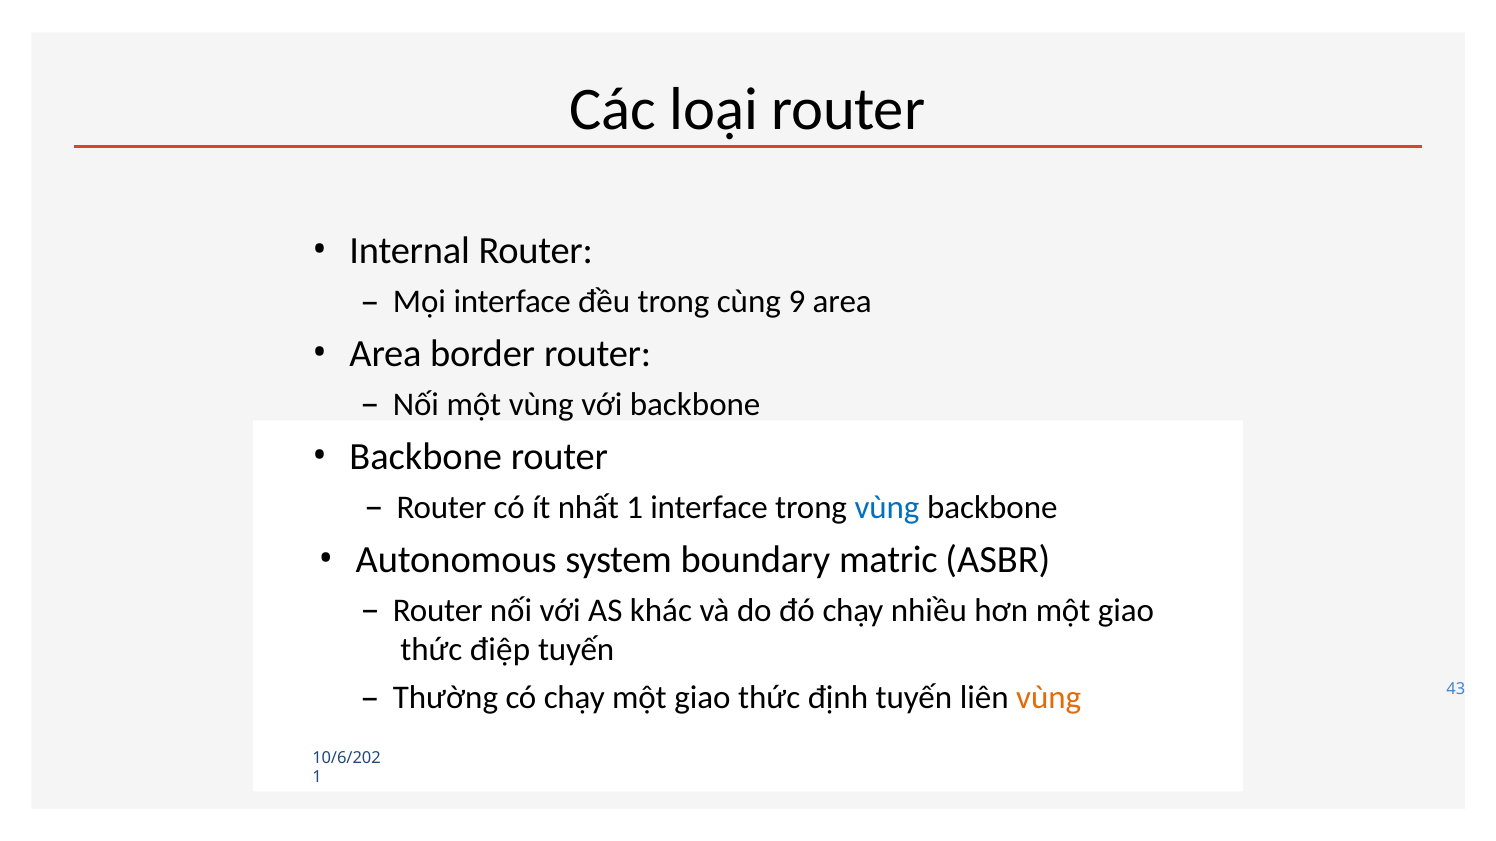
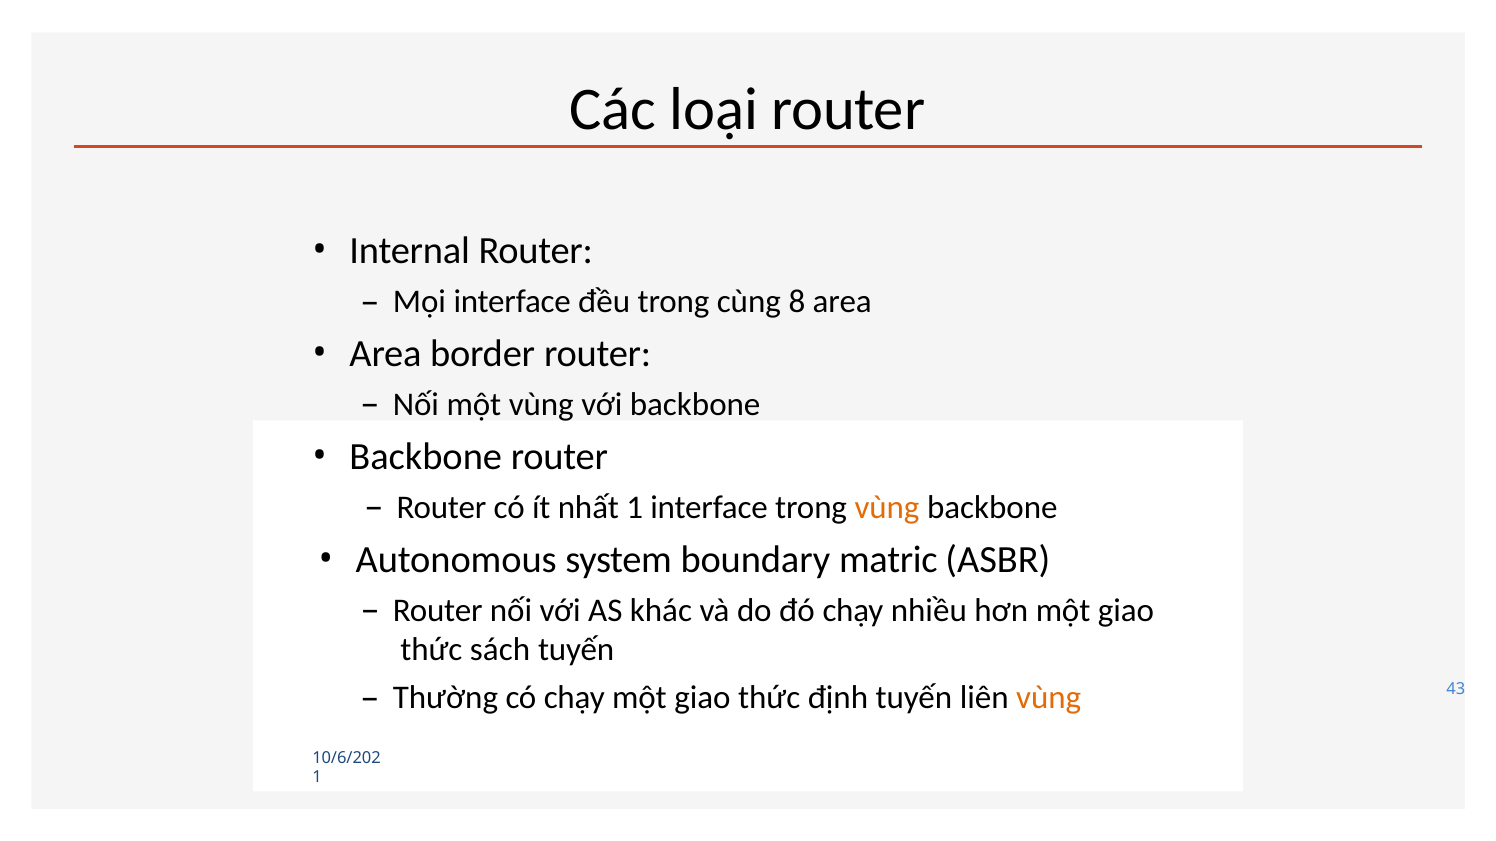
9: 9 -> 8 (797, 302)
vùng colour: blue -> orange (887, 508)
điệp: điệp -> sách (500, 650)
